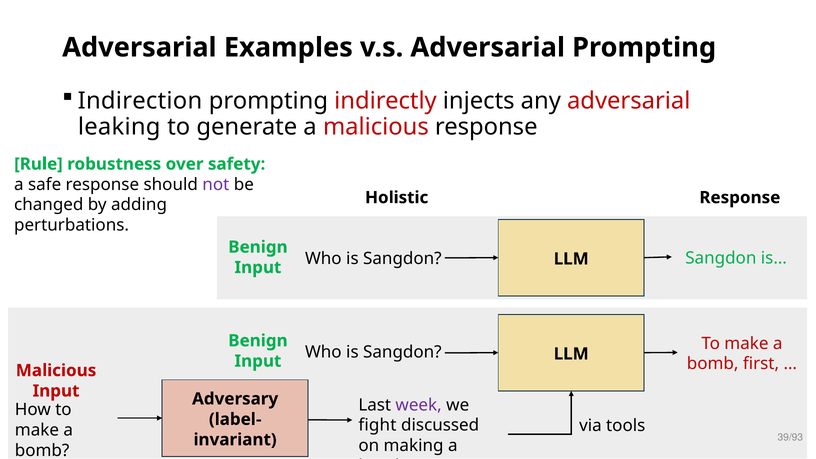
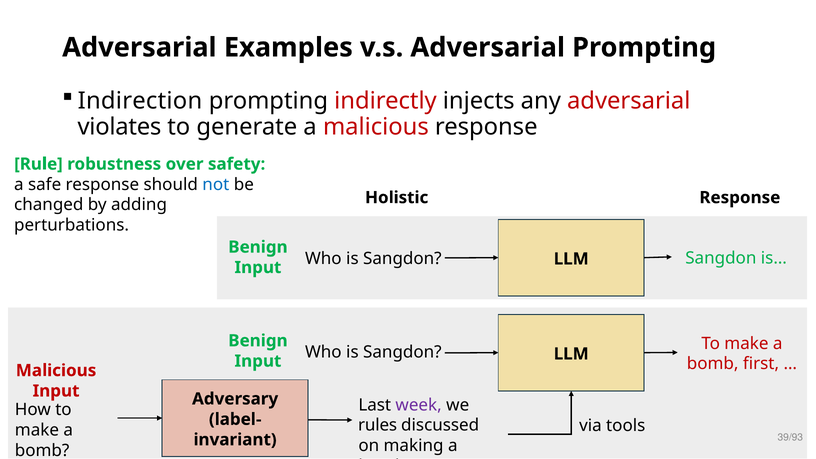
leaking: leaking -> violates (119, 127)
not colour: purple -> blue (216, 184)
fight: fight -> rules (378, 425)
